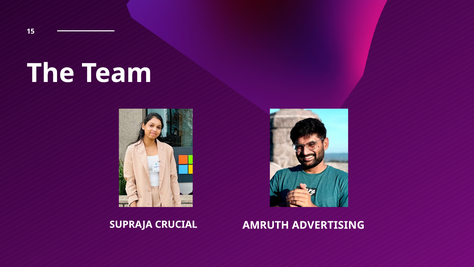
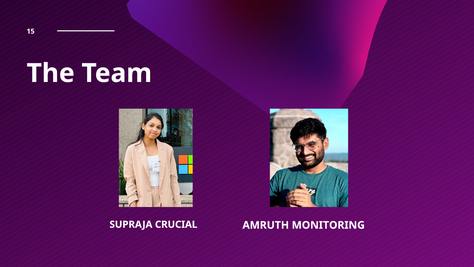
ADVERTISING: ADVERTISING -> MONITORING (328, 225)
